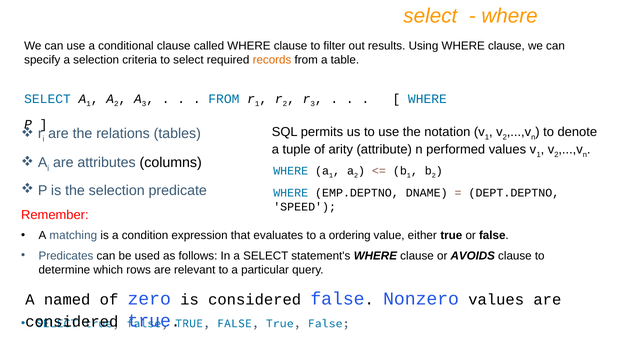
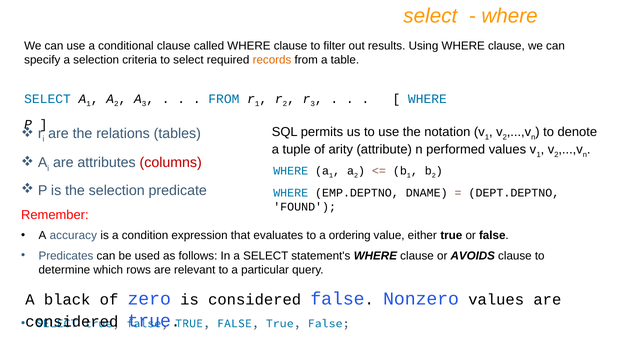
columns colour: black -> red (171, 163)
SPEED: SPEED -> FOUND (305, 207)
matching: matching -> accuracy (73, 235)
named: named -> black (67, 299)
